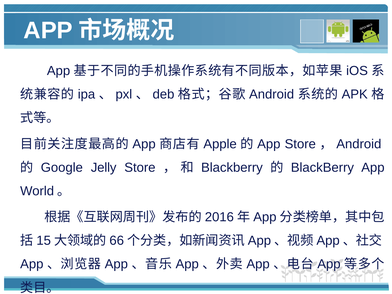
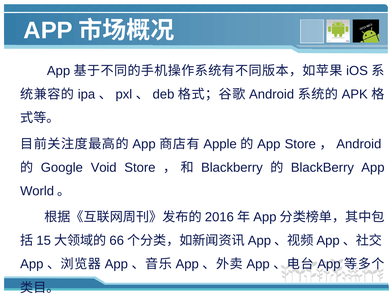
Jelly: Jelly -> Void (104, 167)
